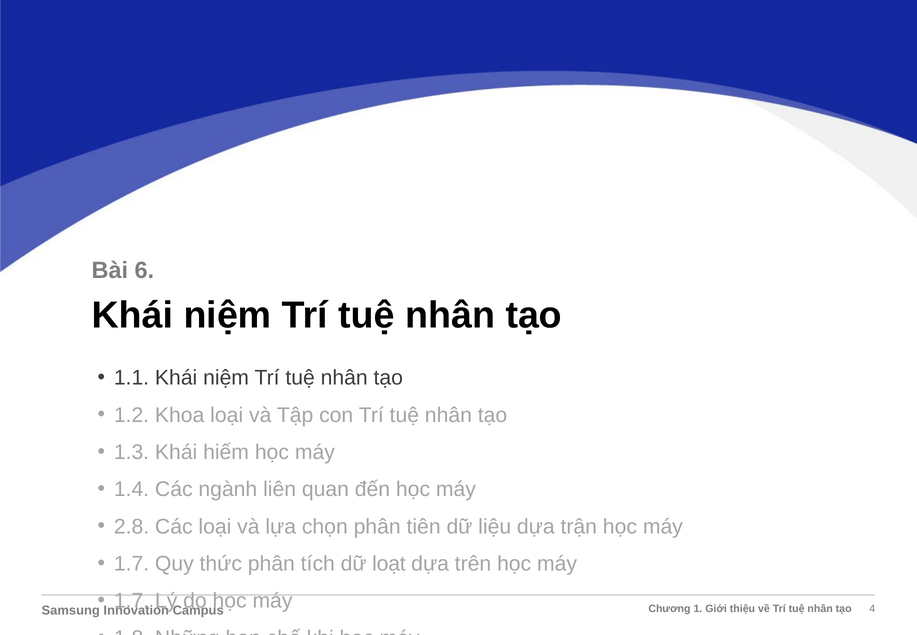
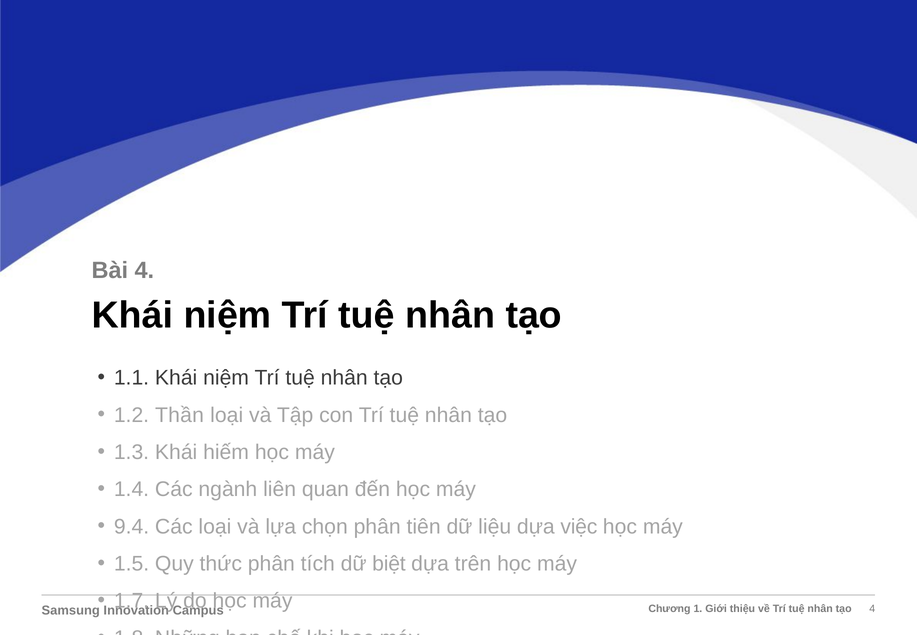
Bài 6: 6 -> 4 (145, 270)
Khoa: Khoa -> Thần (180, 415)
2.8: 2.8 -> 9.4 (132, 527)
trận: trận -> việc (579, 527)
1.7: 1.7 -> 1.5 (132, 564)
loạt: loạt -> biệt (389, 564)
